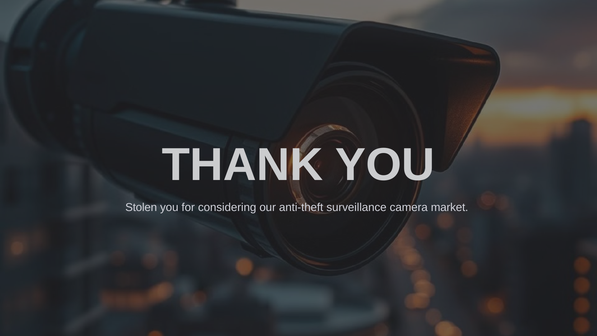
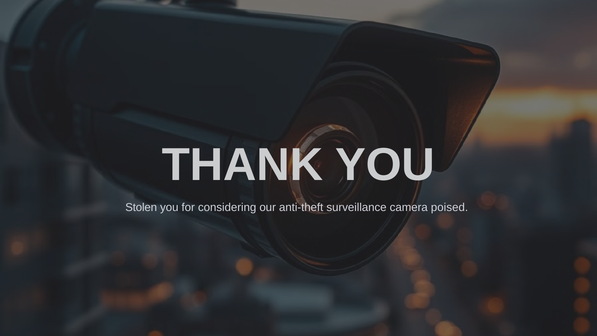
market: market -> poised (449, 207)
